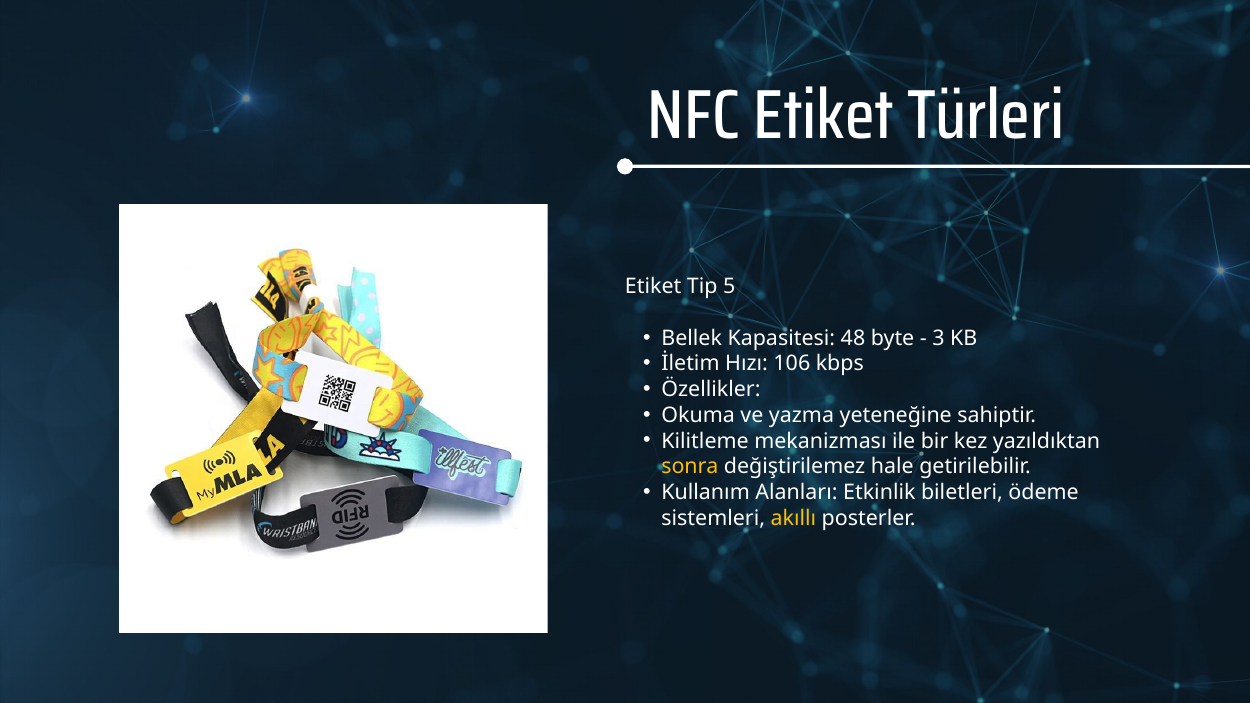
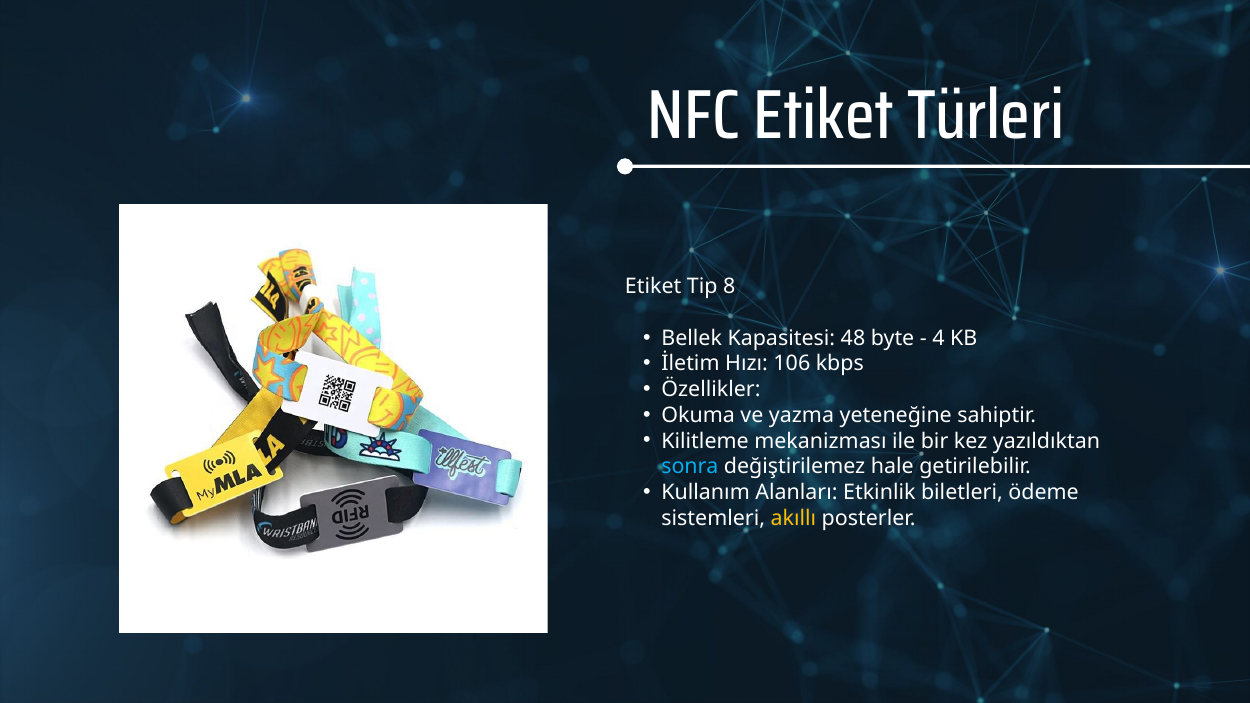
5: 5 -> 8 (729, 287)
3: 3 -> 4 (938, 338)
sonra colour: yellow -> light blue (690, 467)
